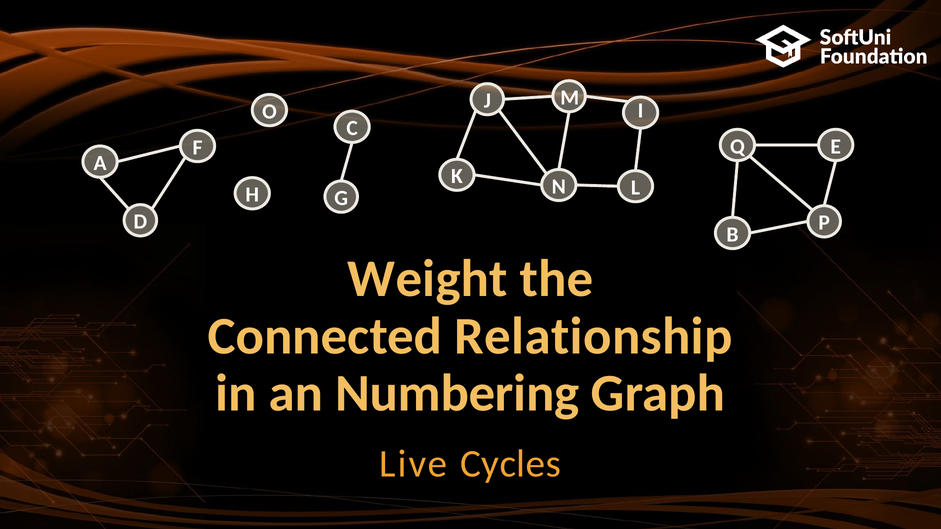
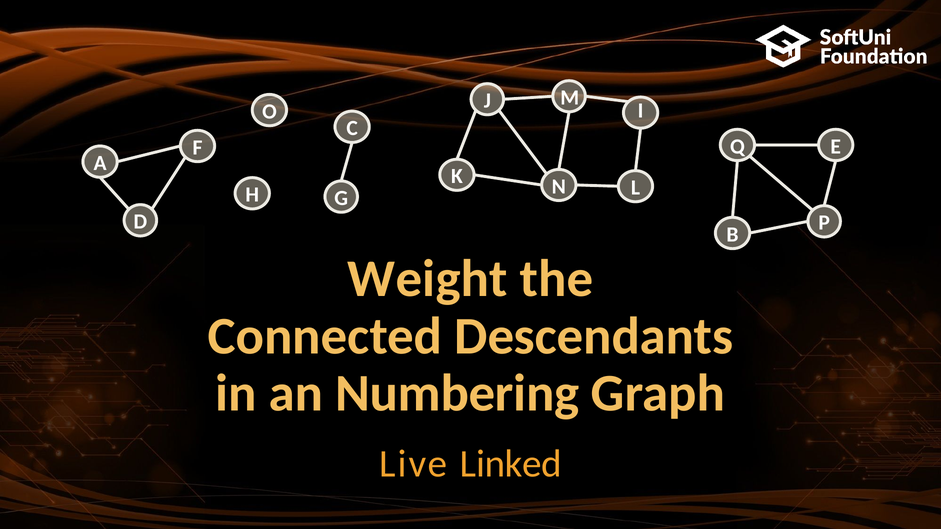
Relationship: Relationship -> Descendants (594, 336)
Cycles: Cycles -> Linked (511, 464)
